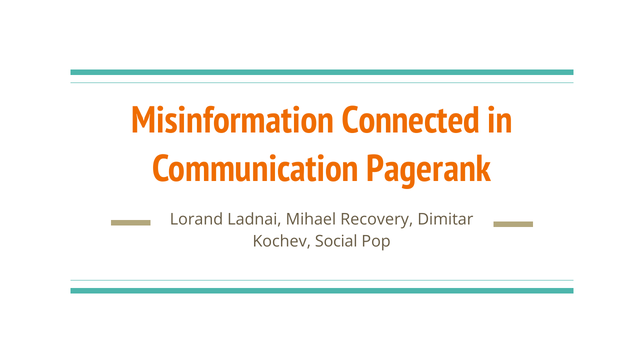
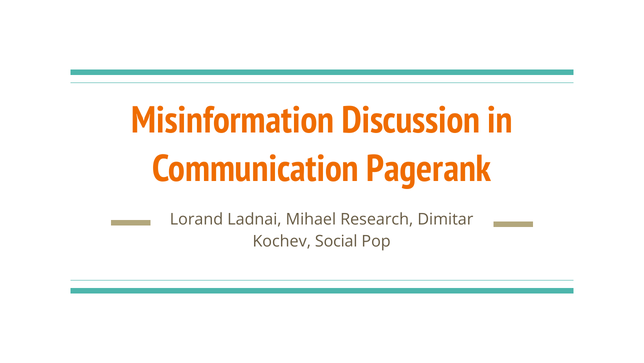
Connected: Connected -> Discussion (411, 120)
Recovery: Recovery -> Research (377, 219)
